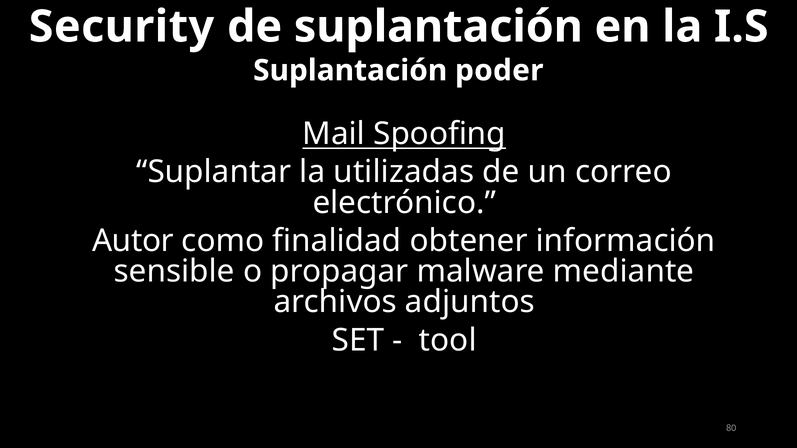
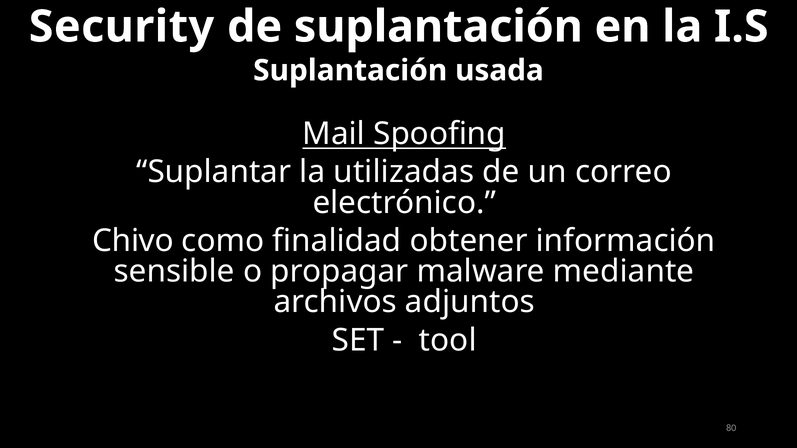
poder: poder -> usada (499, 71)
Autor: Autor -> Chivo (133, 241)
